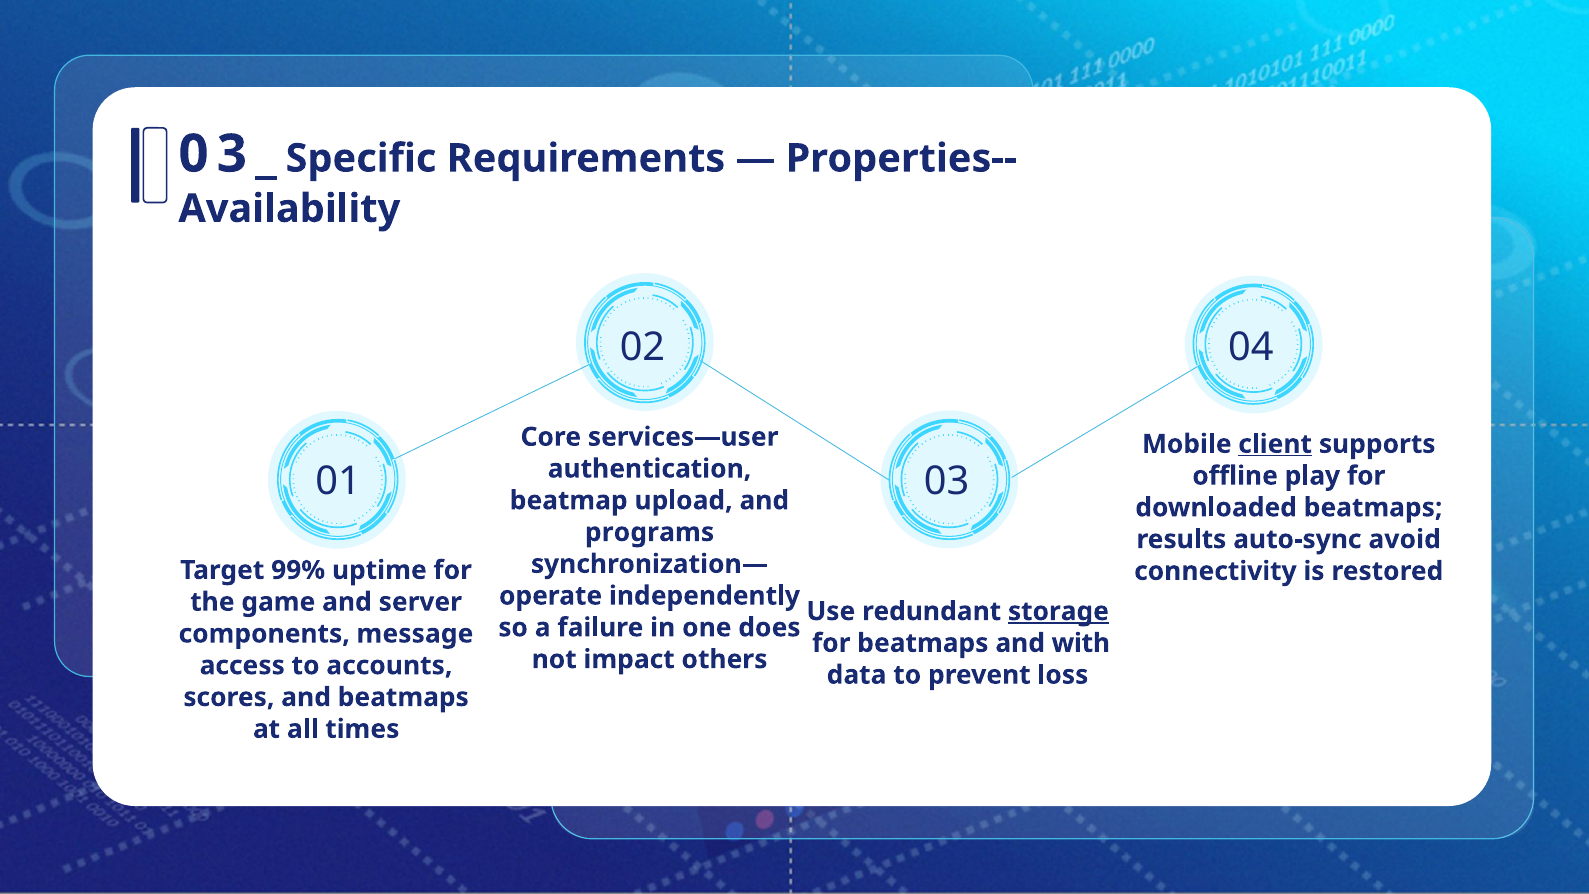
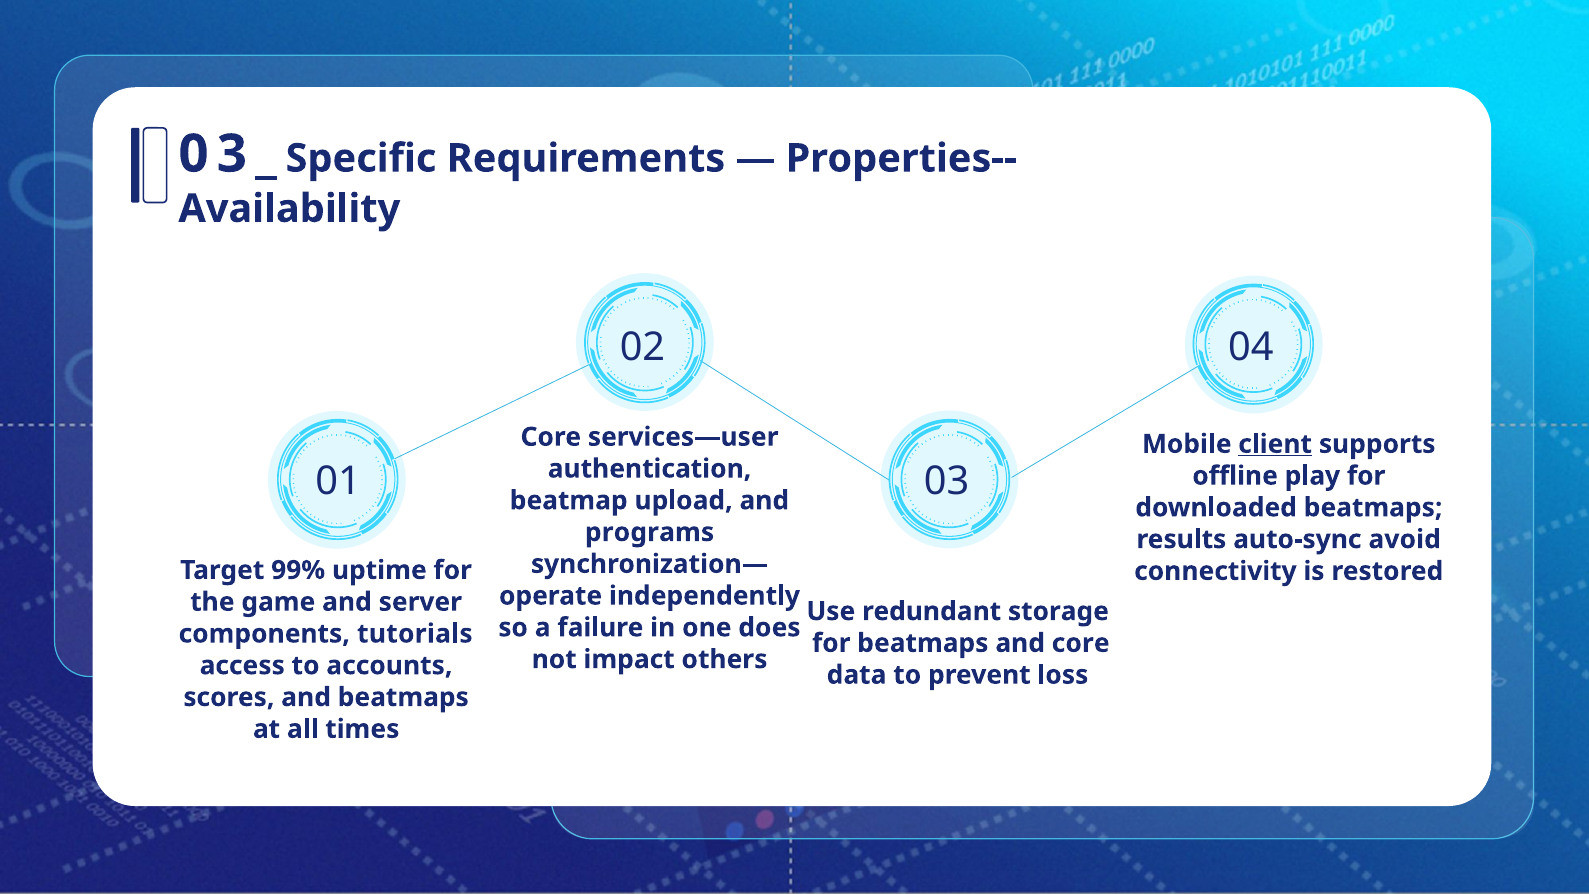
storage underline: present -> none (1058, 611)
message: message -> tutorials (415, 634)
and with: with -> core (1081, 643)
